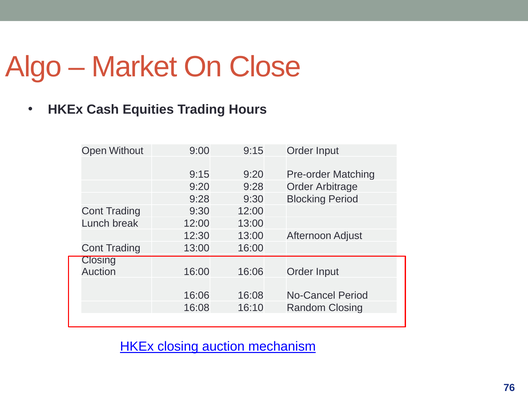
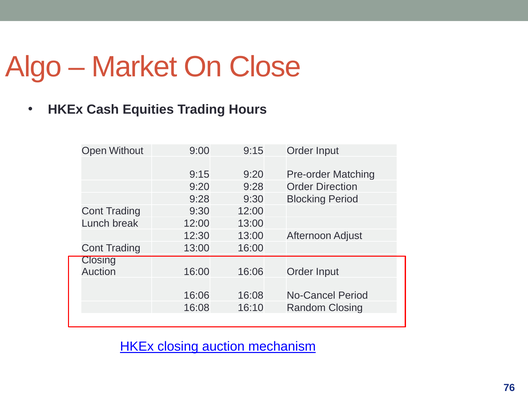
Arbitrage: Arbitrage -> Direction (337, 187)
